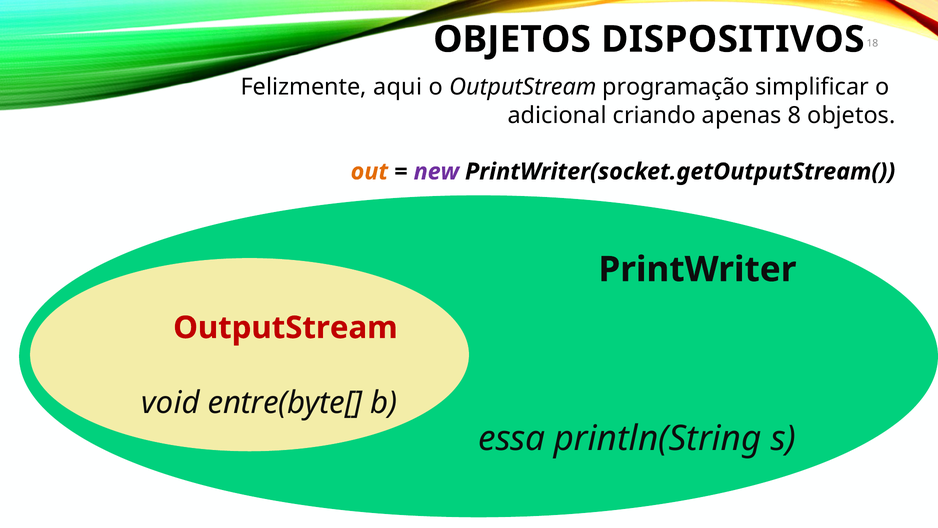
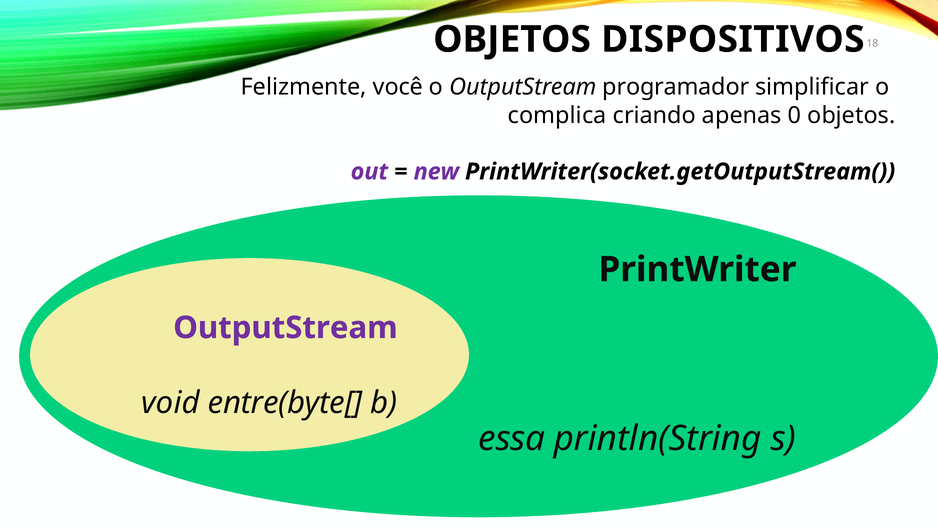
aqui: aqui -> você (398, 87)
programação: programação -> programador (676, 87)
adicional: adicional -> complica (557, 115)
8: 8 -> 0 (794, 115)
out colour: orange -> purple (369, 172)
OutputStream colour: red -> purple (285, 328)
